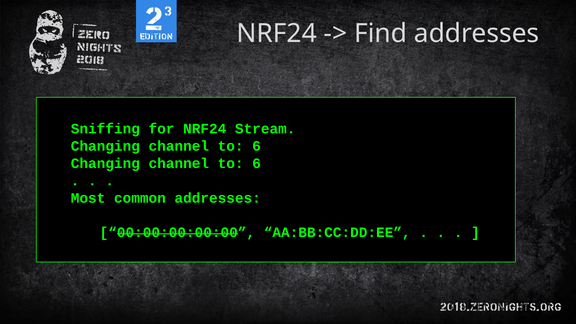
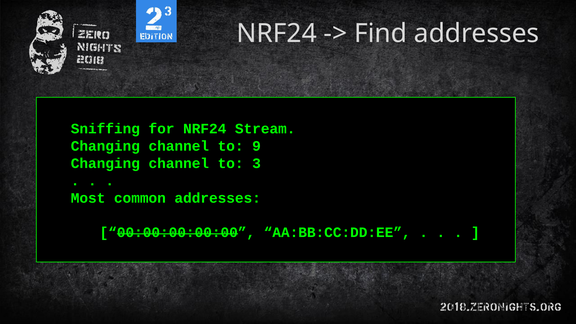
6: 6 -> 9 (257, 146)
6: 6 -> 3 (257, 163)
